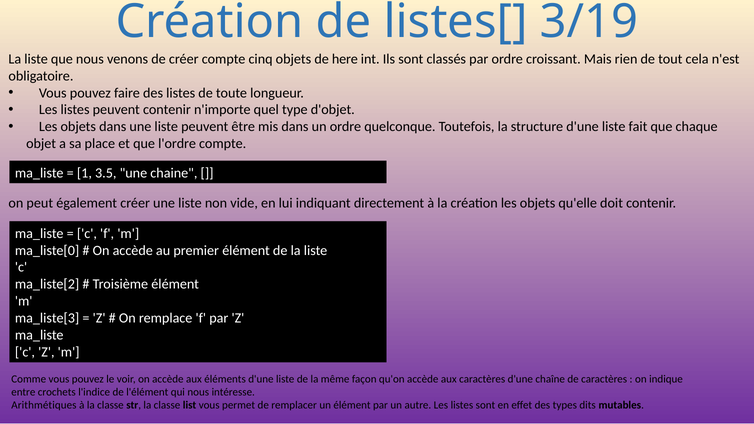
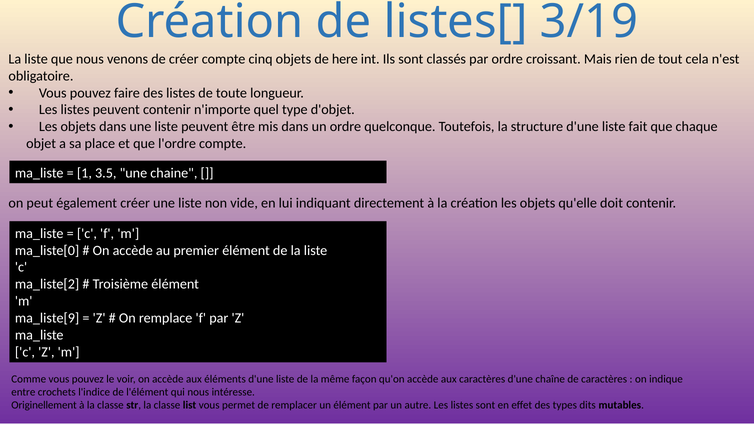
ma_liste[3: ma_liste[3 -> ma_liste[9 (47, 318)
Arithmétiques: Arithmétiques -> Originellement (44, 405)
